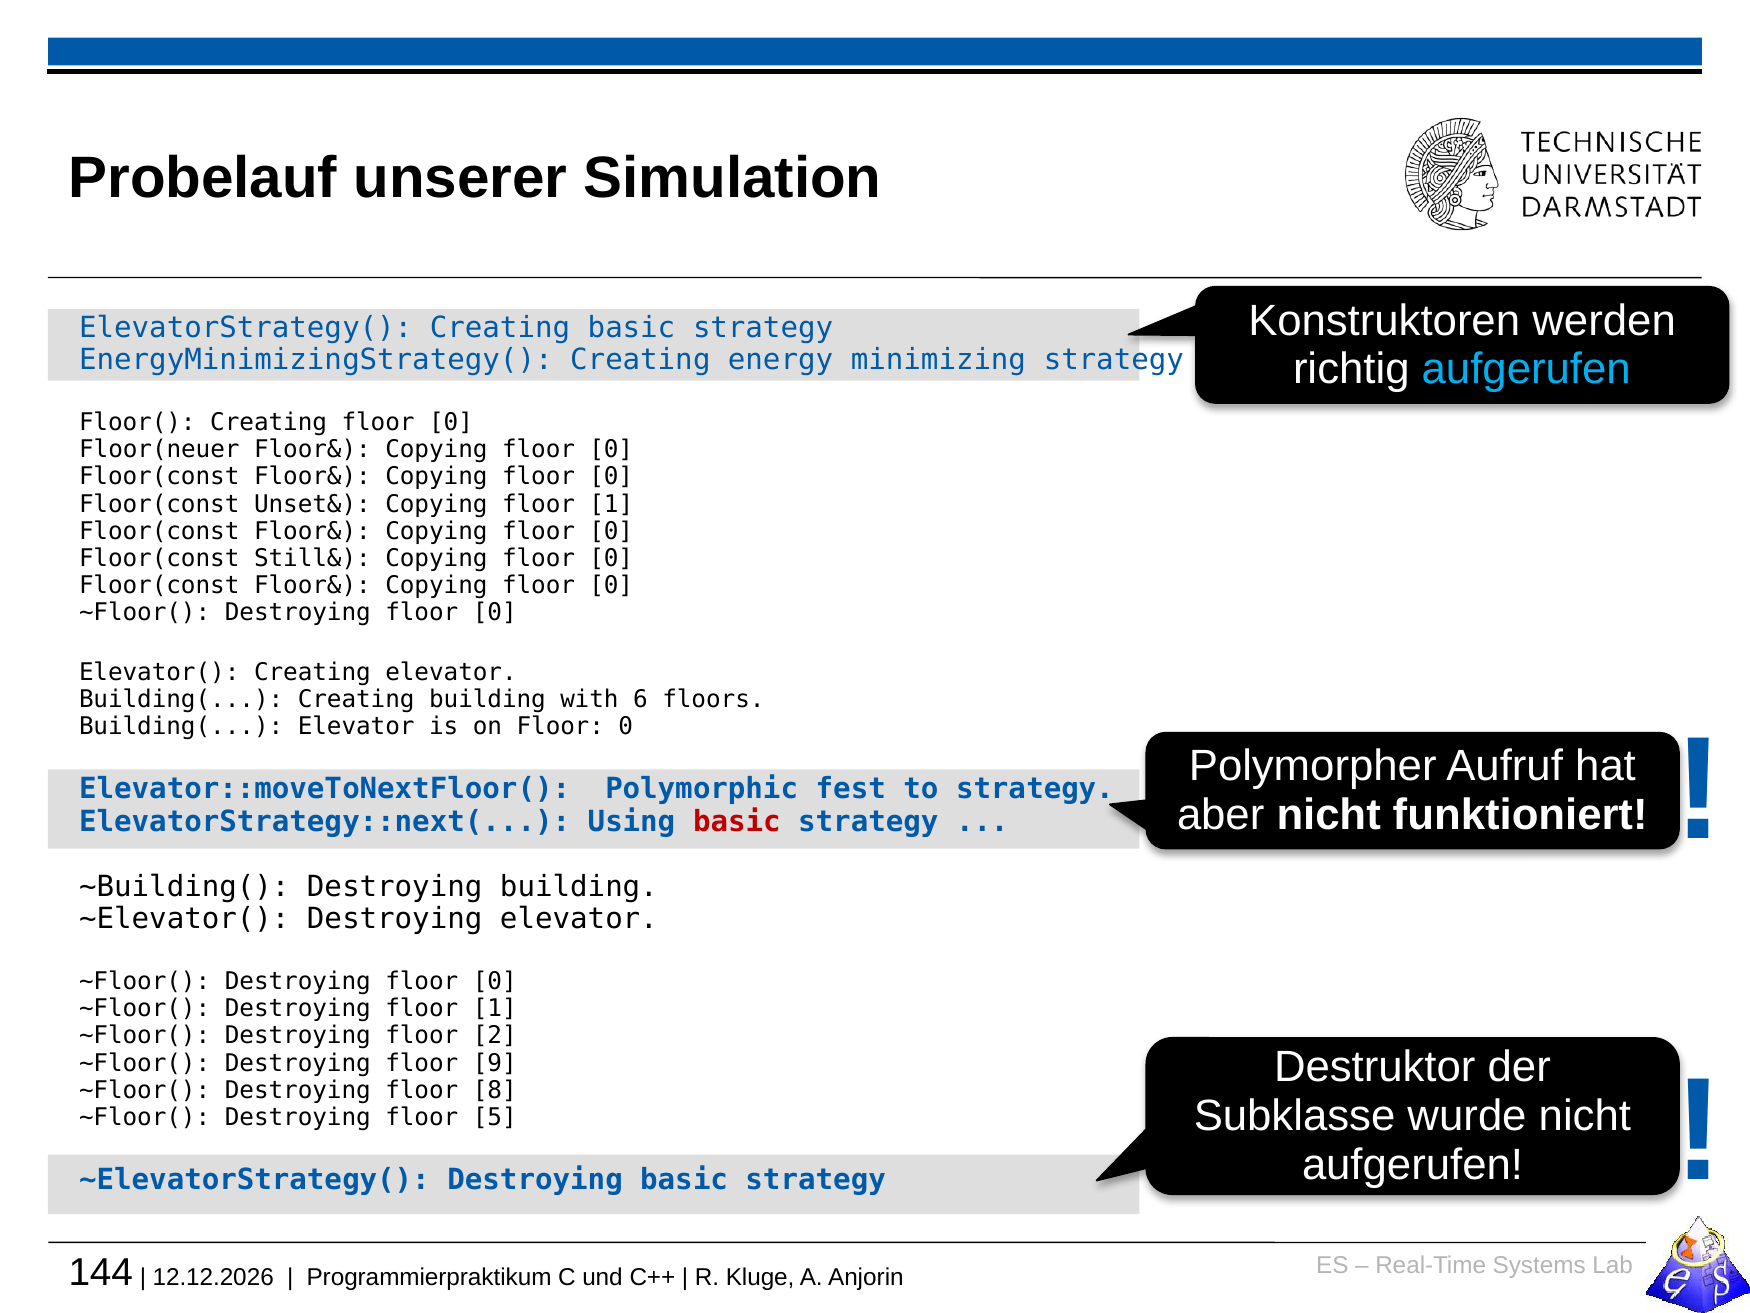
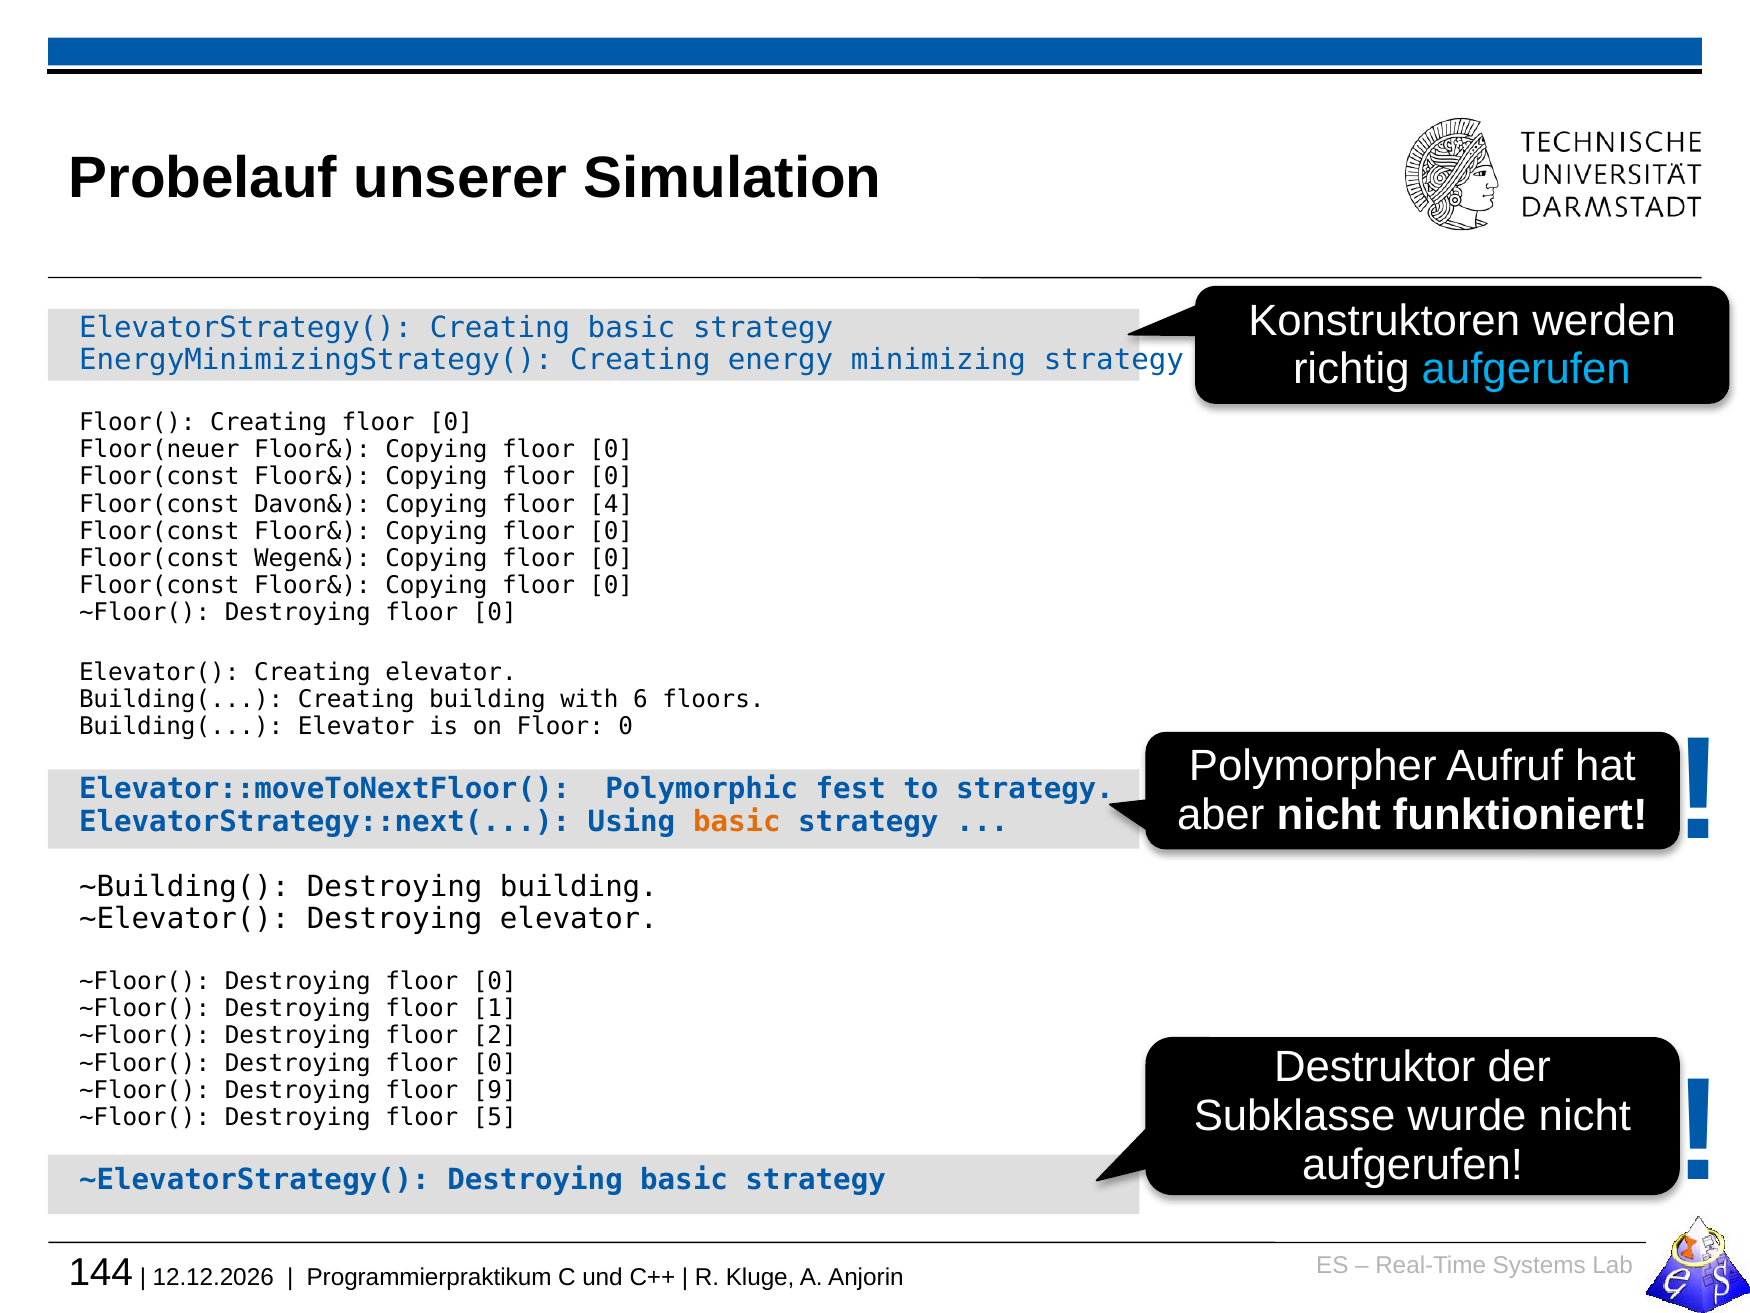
Unset&: Unset& -> Davon& (312, 504)
Copying floor 1: 1 -> 4 (611, 504)
Still&: Still& -> Wegen& (312, 558)
basic colour: red -> orange (737, 821)
9: 9 -> 0 (495, 1063)
8: 8 -> 9 (495, 1090)
